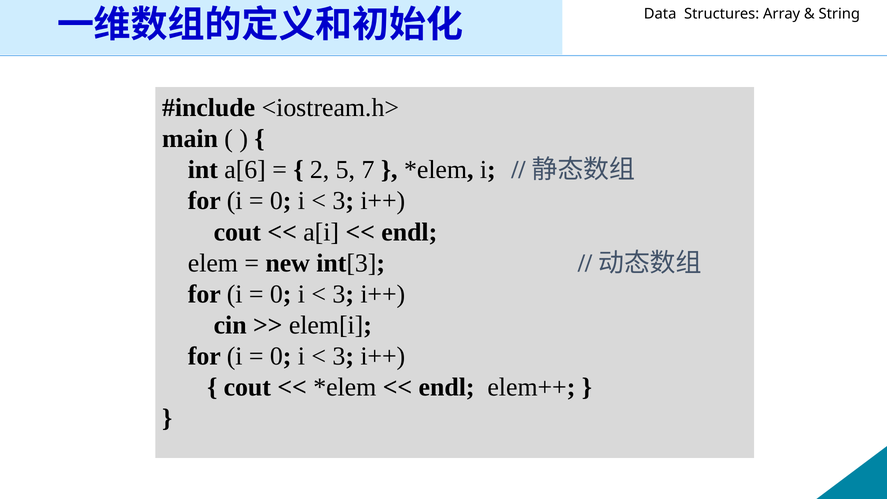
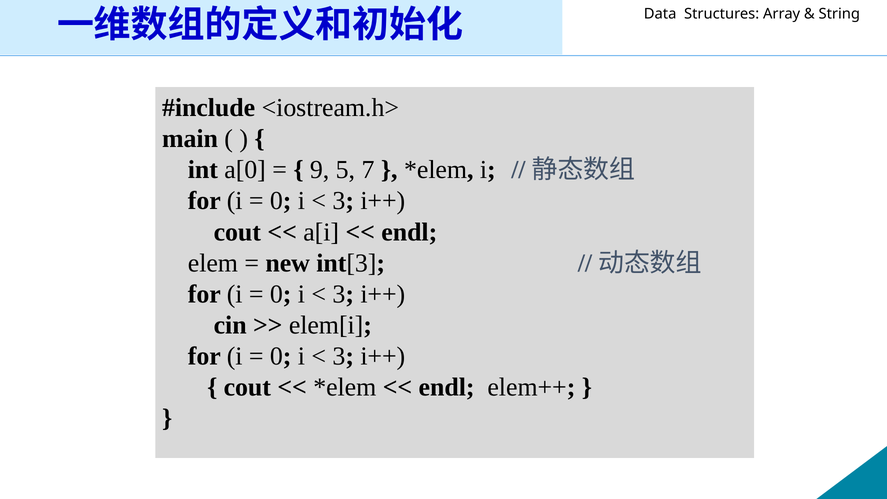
a[6: a[6 -> a[0 (245, 170)
2: 2 -> 9 (320, 170)
